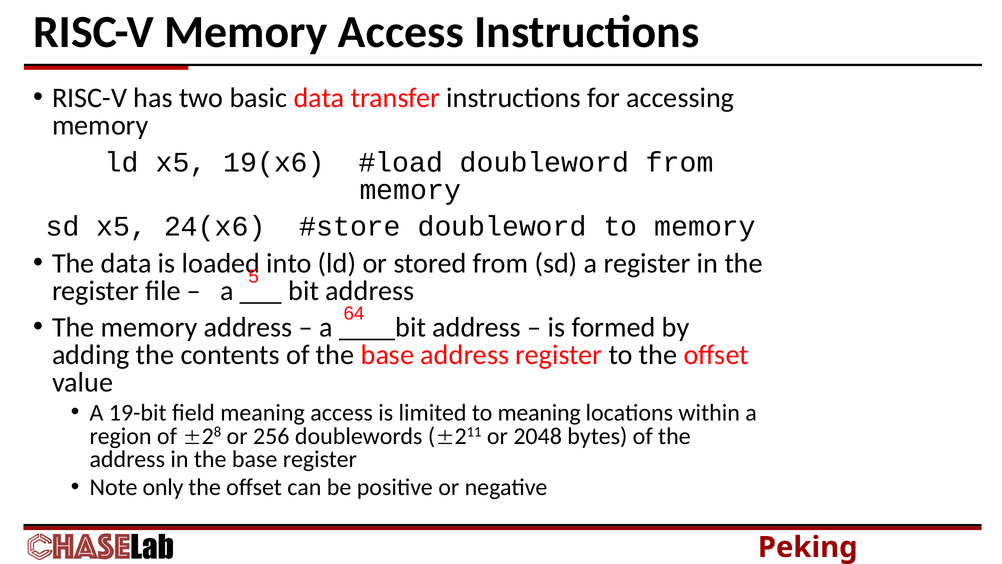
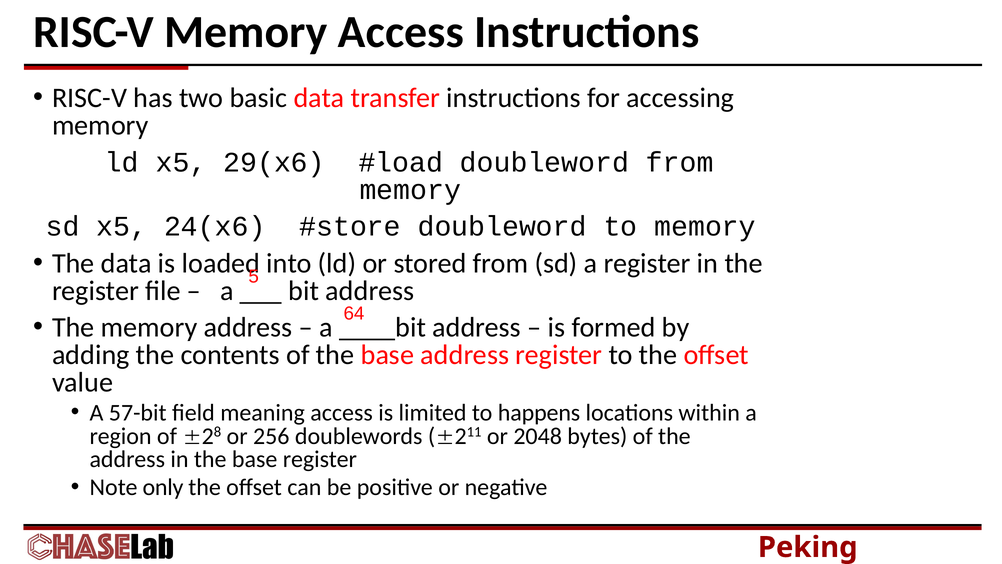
19(x6: 19(x6 -> 29(x6 (274, 162)
19-bit: 19-bit -> 57-bit (138, 413)
to meaning: meaning -> happens (539, 413)
